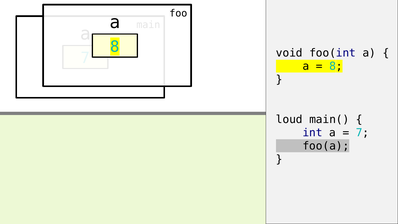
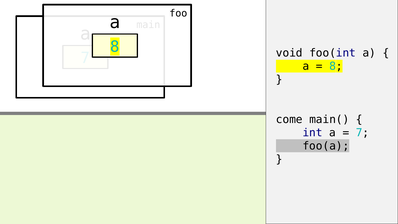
loud: loud -> come (289, 119)
